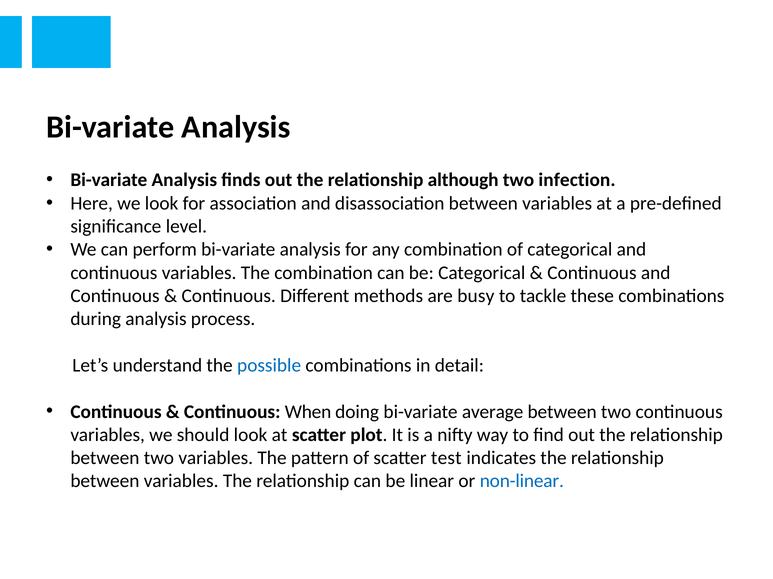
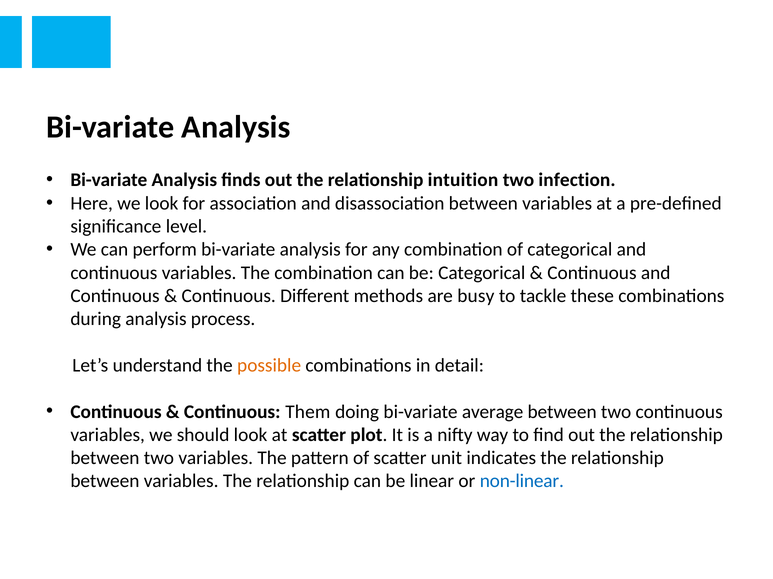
although: although -> intuition (463, 180)
possible colour: blue -> orange (269, 366)
When: When -> Them (308, 412)
test: test -> unit (446, 459)
